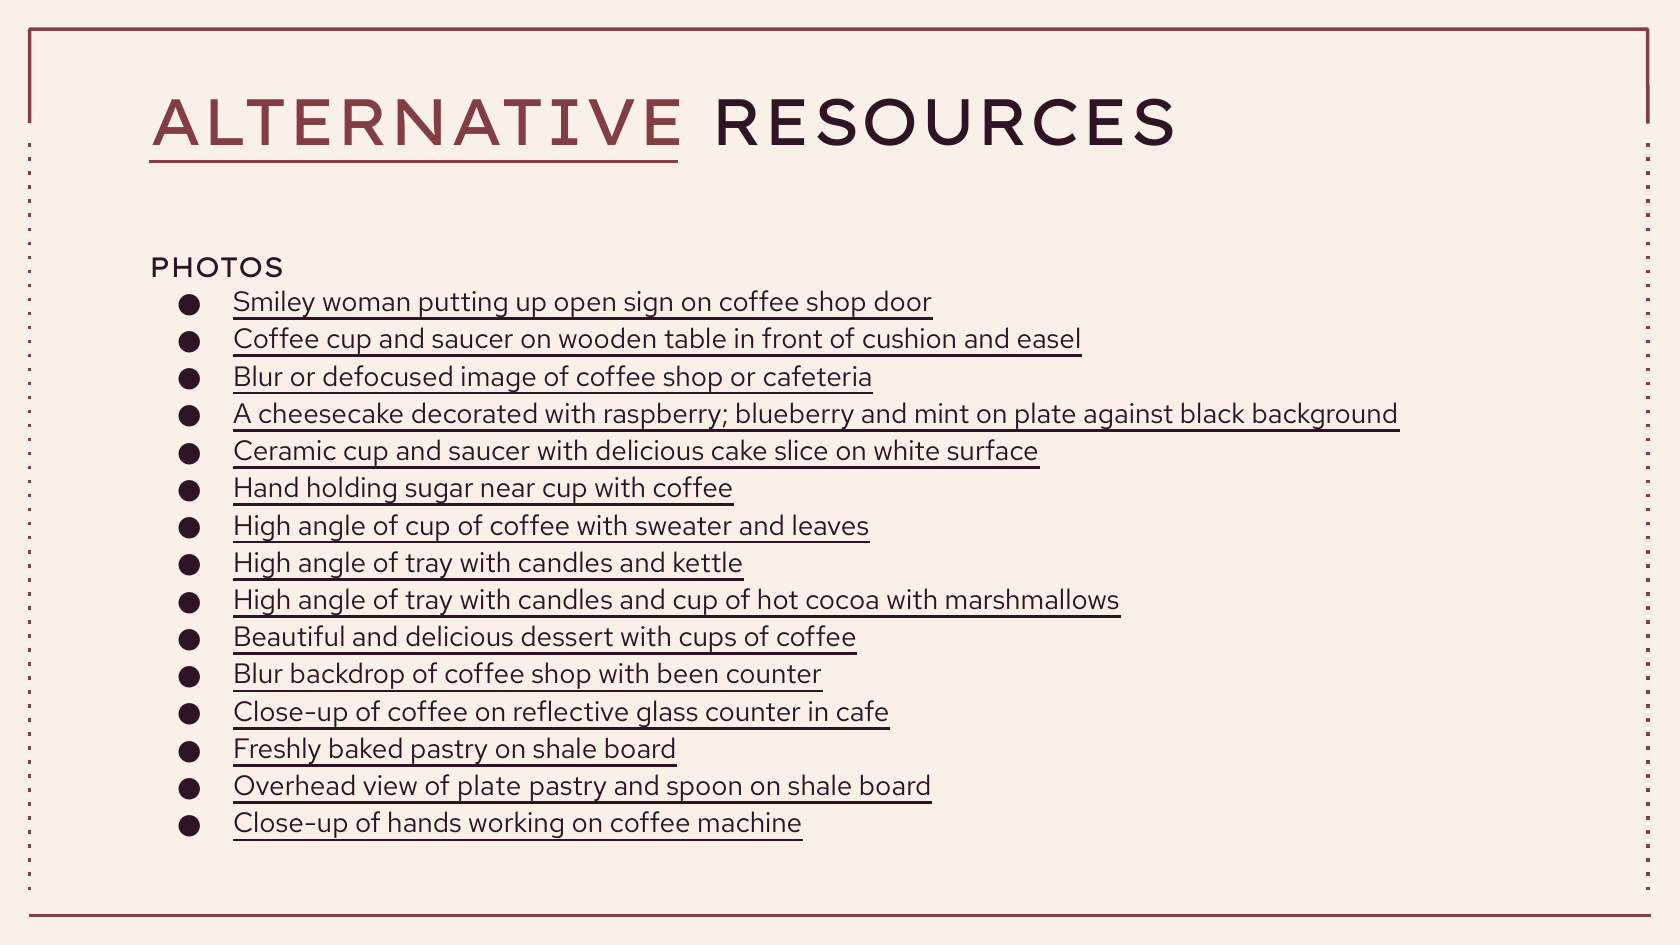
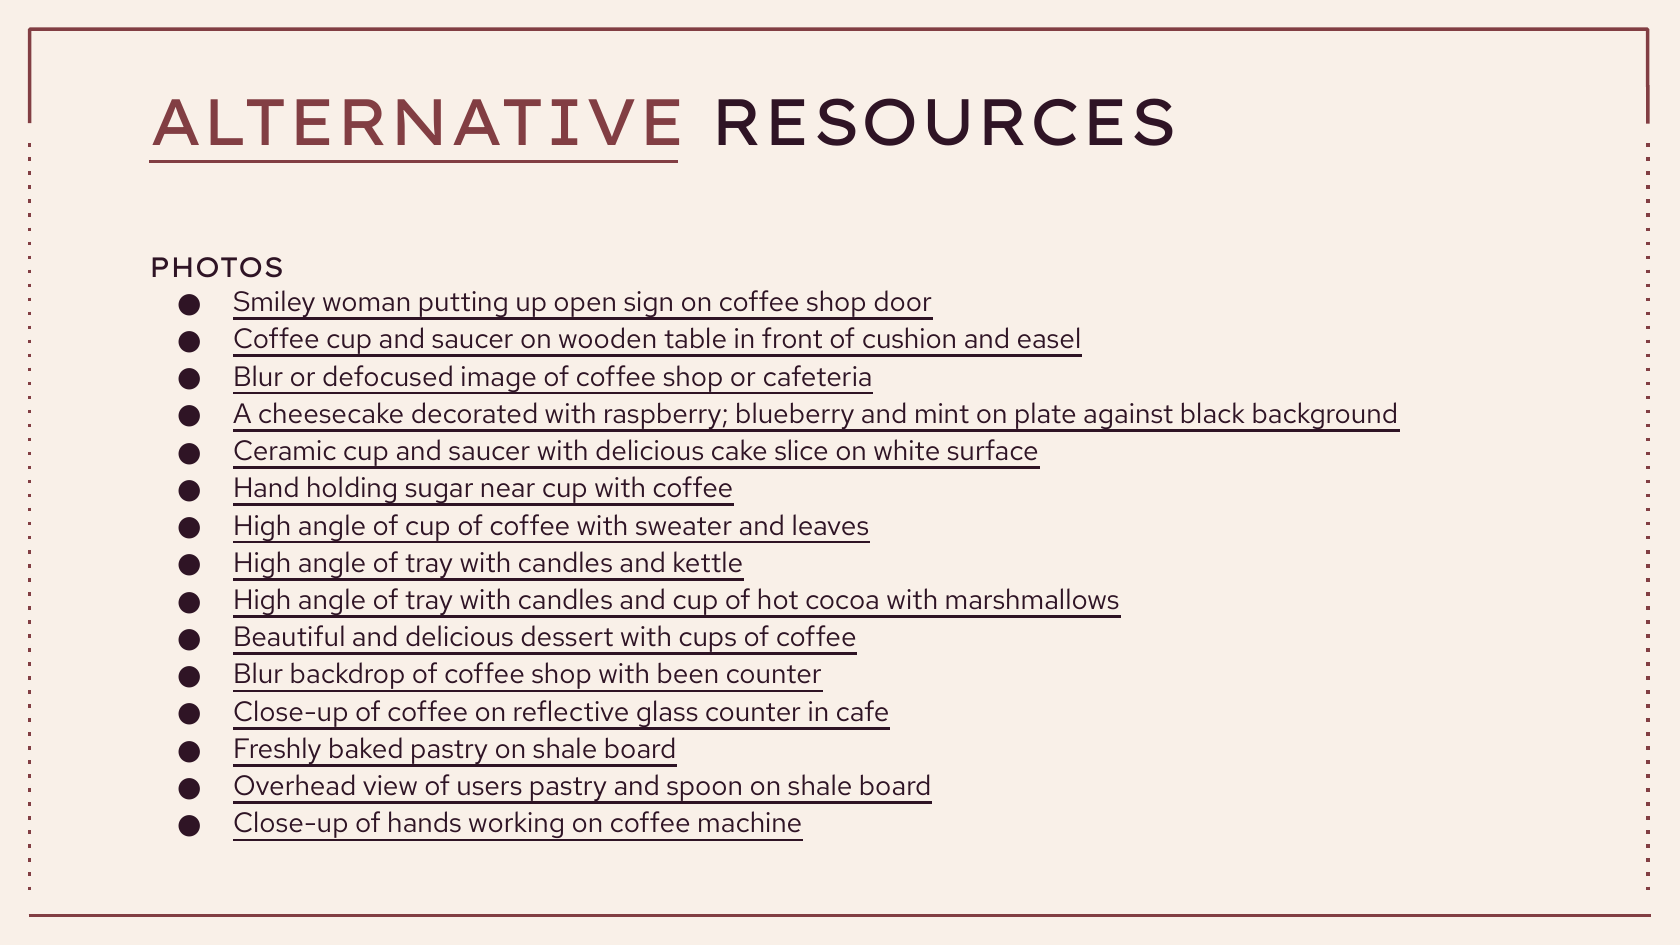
of plate: plate -> users (489, 786)
